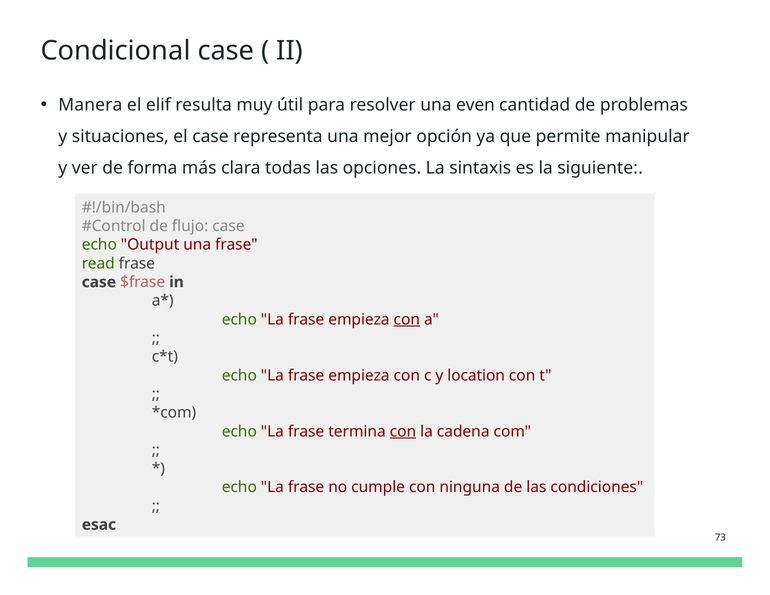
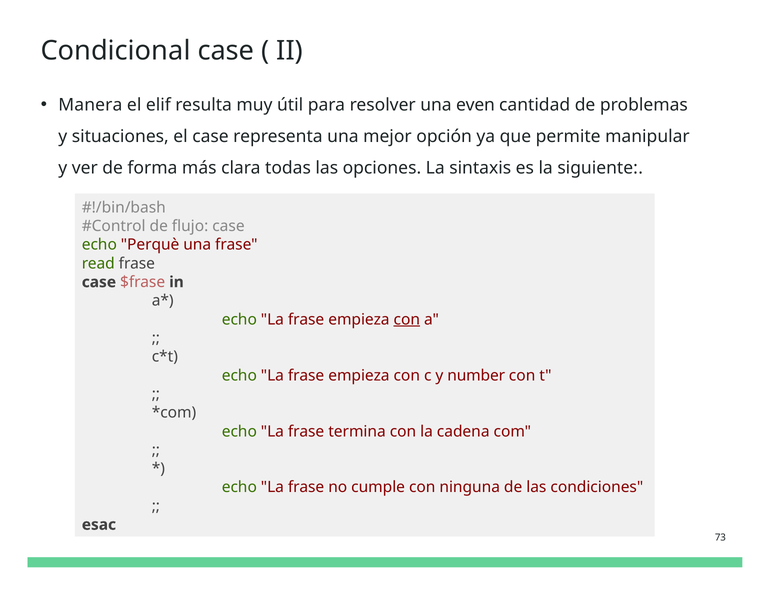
Output: Output -> Perquè (150, 245)
location: location -> number (476, 375)
con underline: present -> none (403, 431)
